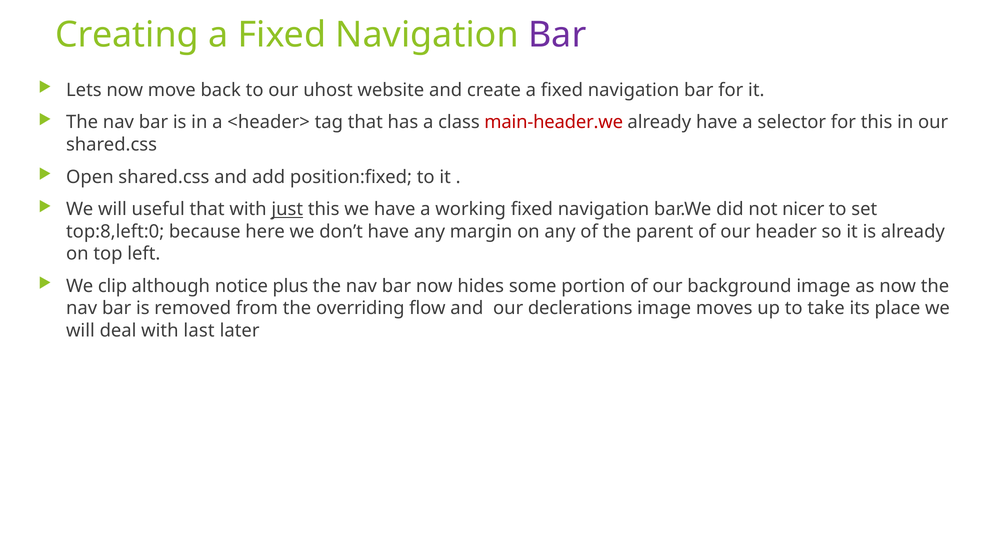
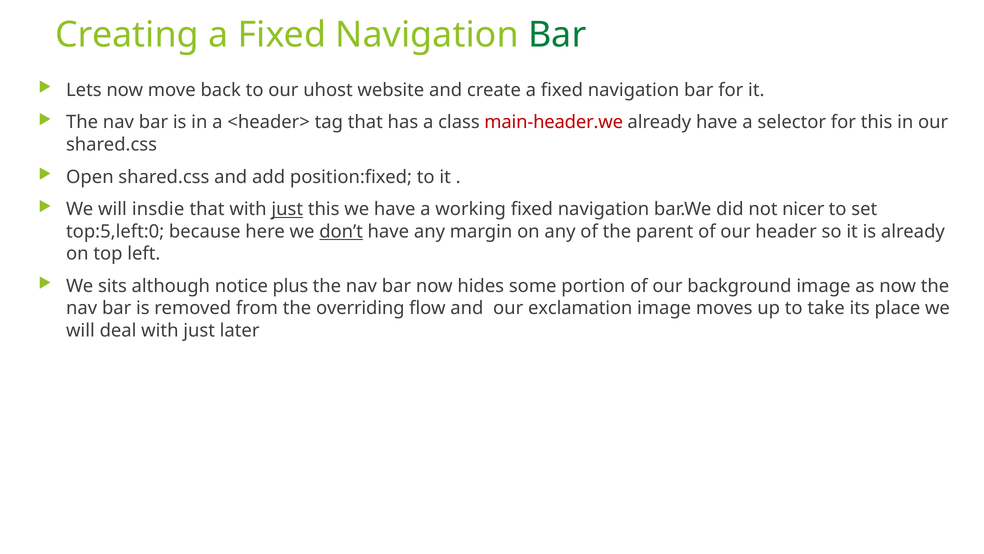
Bar colour: purple -> green (557, 35)
useful: useful -> insdie (158, 209)
top:8,left:0: top:8,left:0 -> top:5,left:0 (115, 231)
don’t underline: none -> present (341, 231)
clip: clip -> sits (112, 286)
declerations: declerations -> exclamation (580, 308)
deal with last: last -> just (199, 330)
